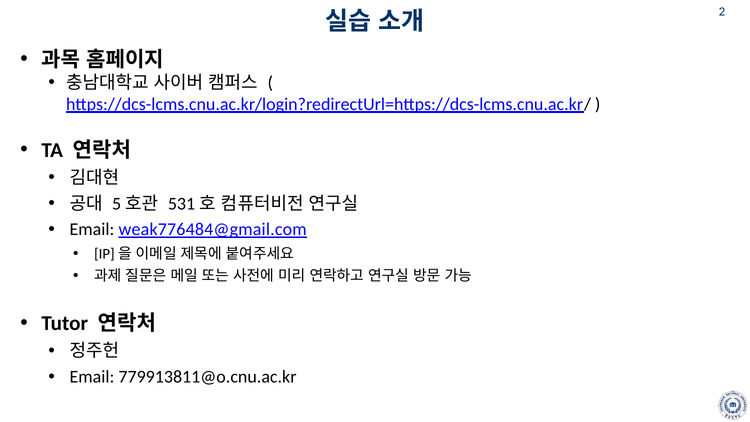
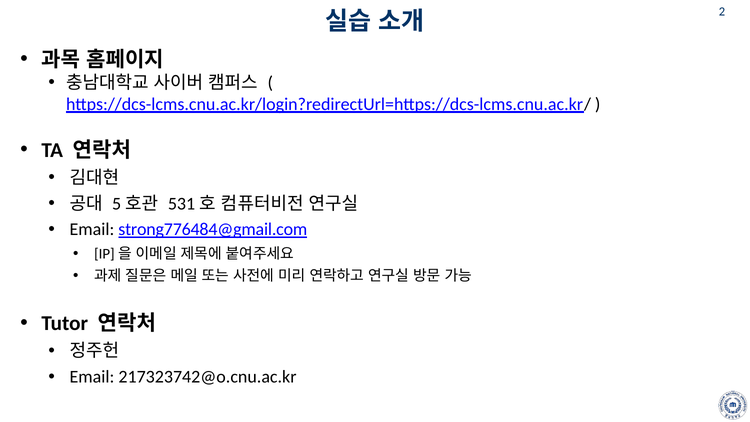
weak776484@gmail.com: weak776484@gmail.com -> strong776484@gmail.com (213, 229)
779913811@o.cnu.ac.kr: 779913811@o.cnu.ac.kr -> 217323742@o.cnu.ac.kr (207, 377)
